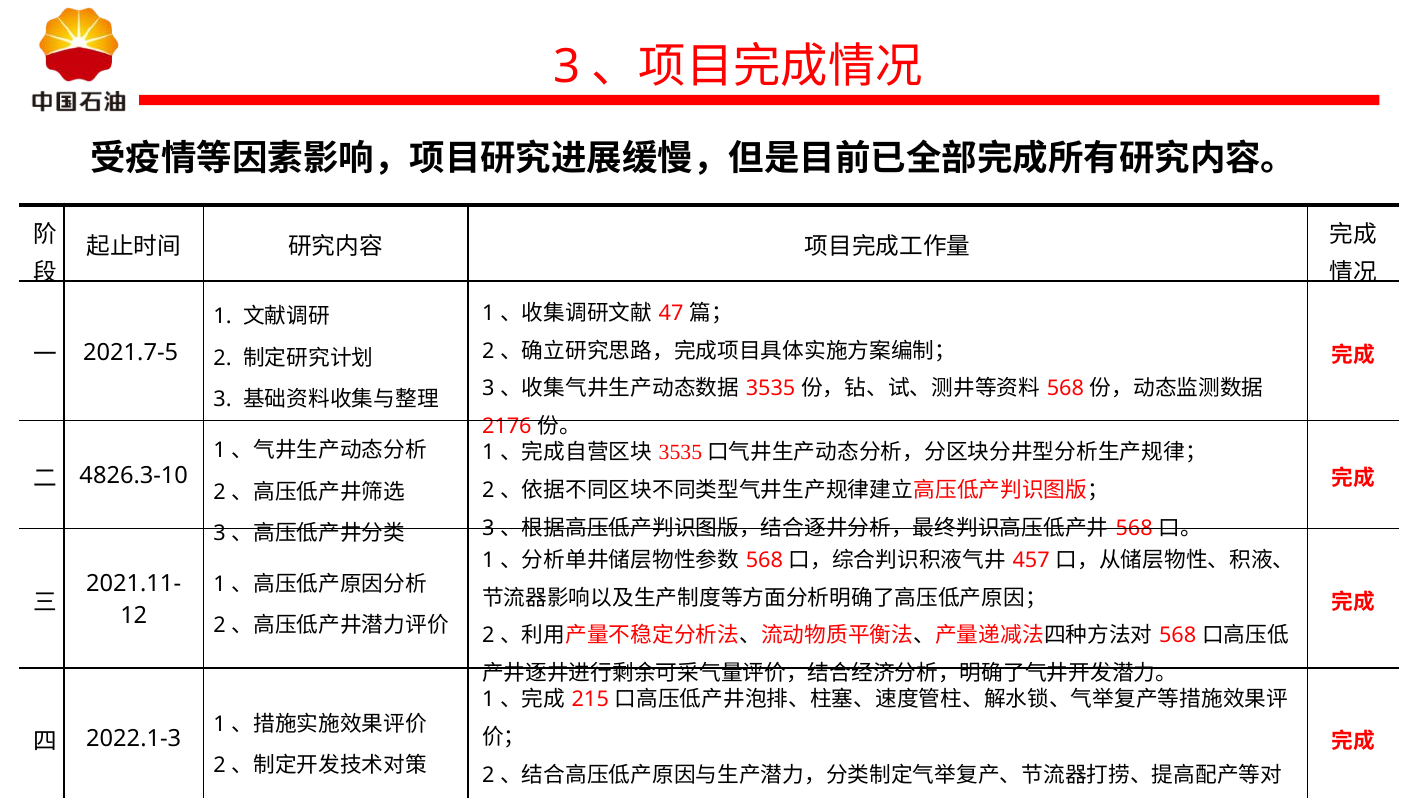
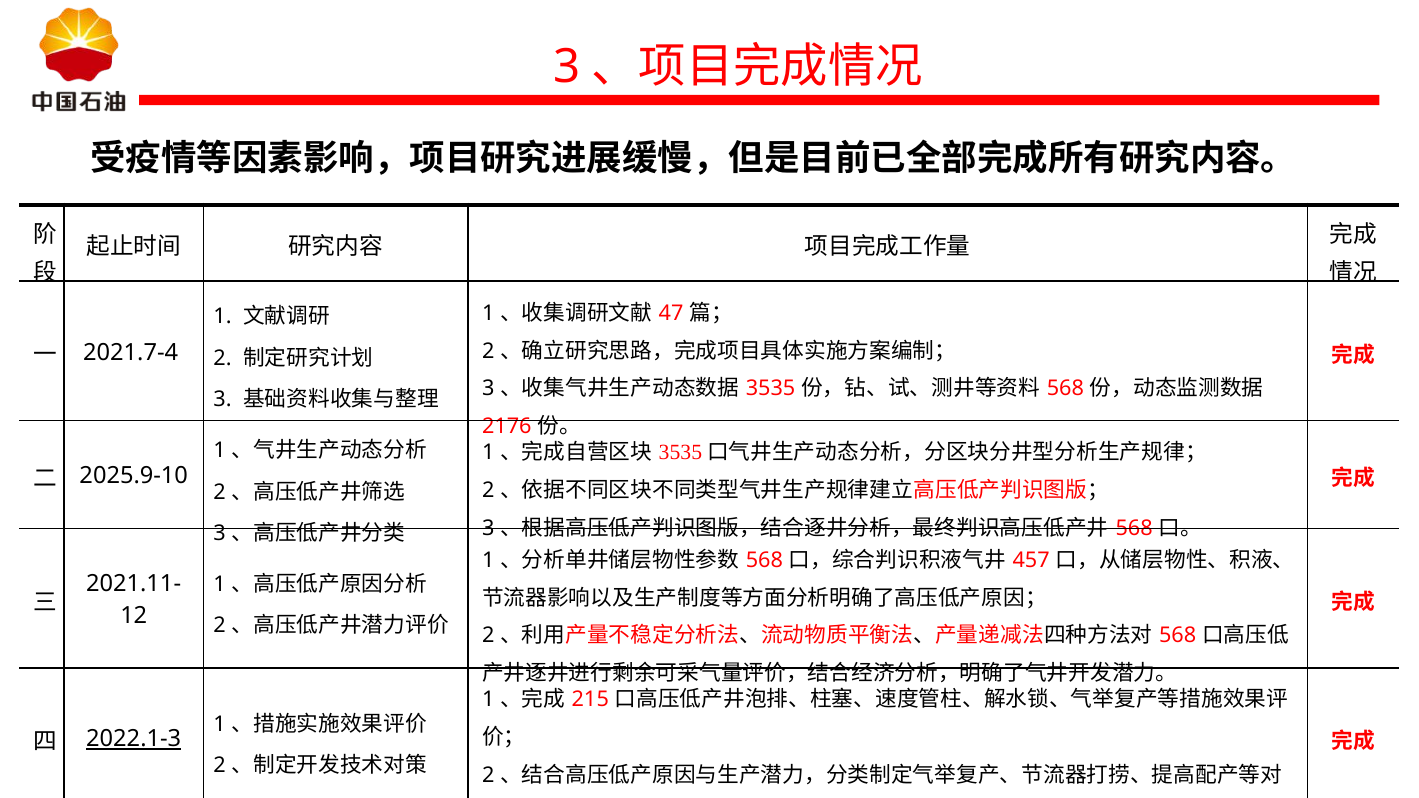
2021.7-5: 2021.7-5 -> 2021.7-4 (131, 352)
4826.3-10: 4826.3-10 -> 2025.9-10 (134, 476)
2022.1-3 underline: none -> present (134, 739)
